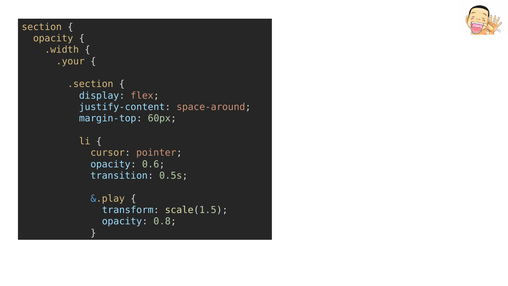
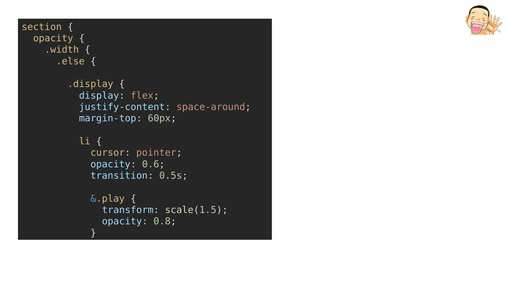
.your: .your -> .else (70, 61)
.section: .section -> .display (90, 84)
